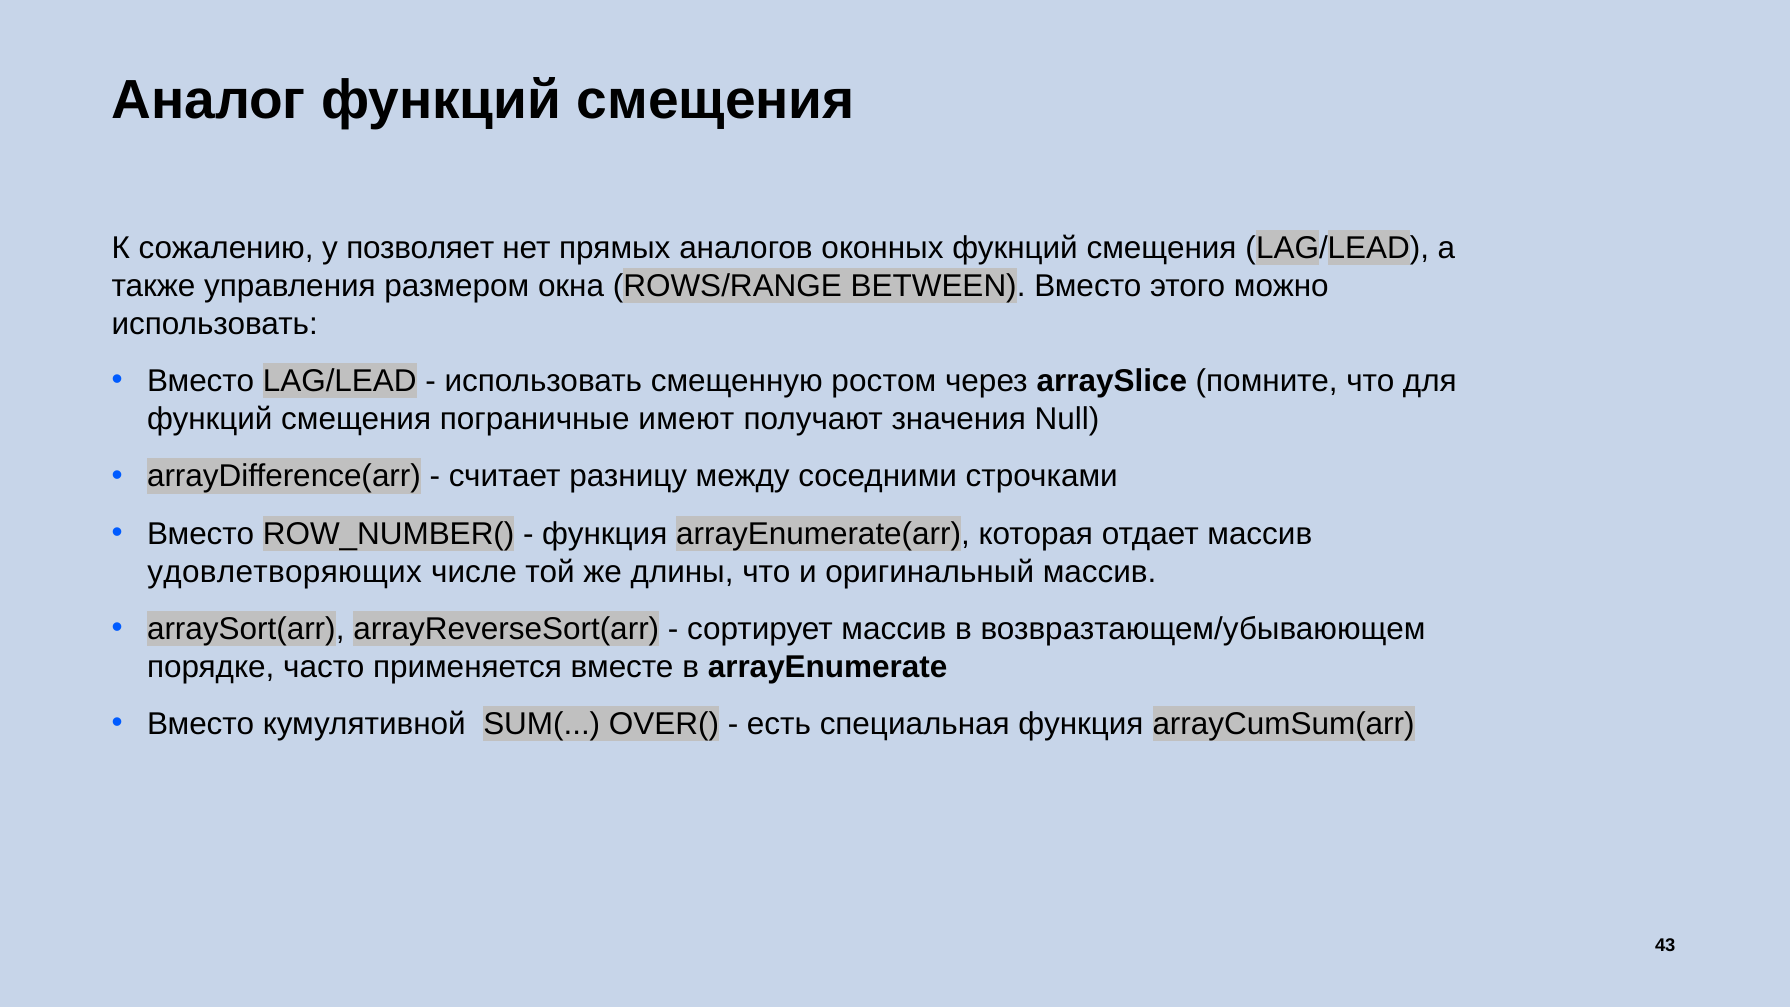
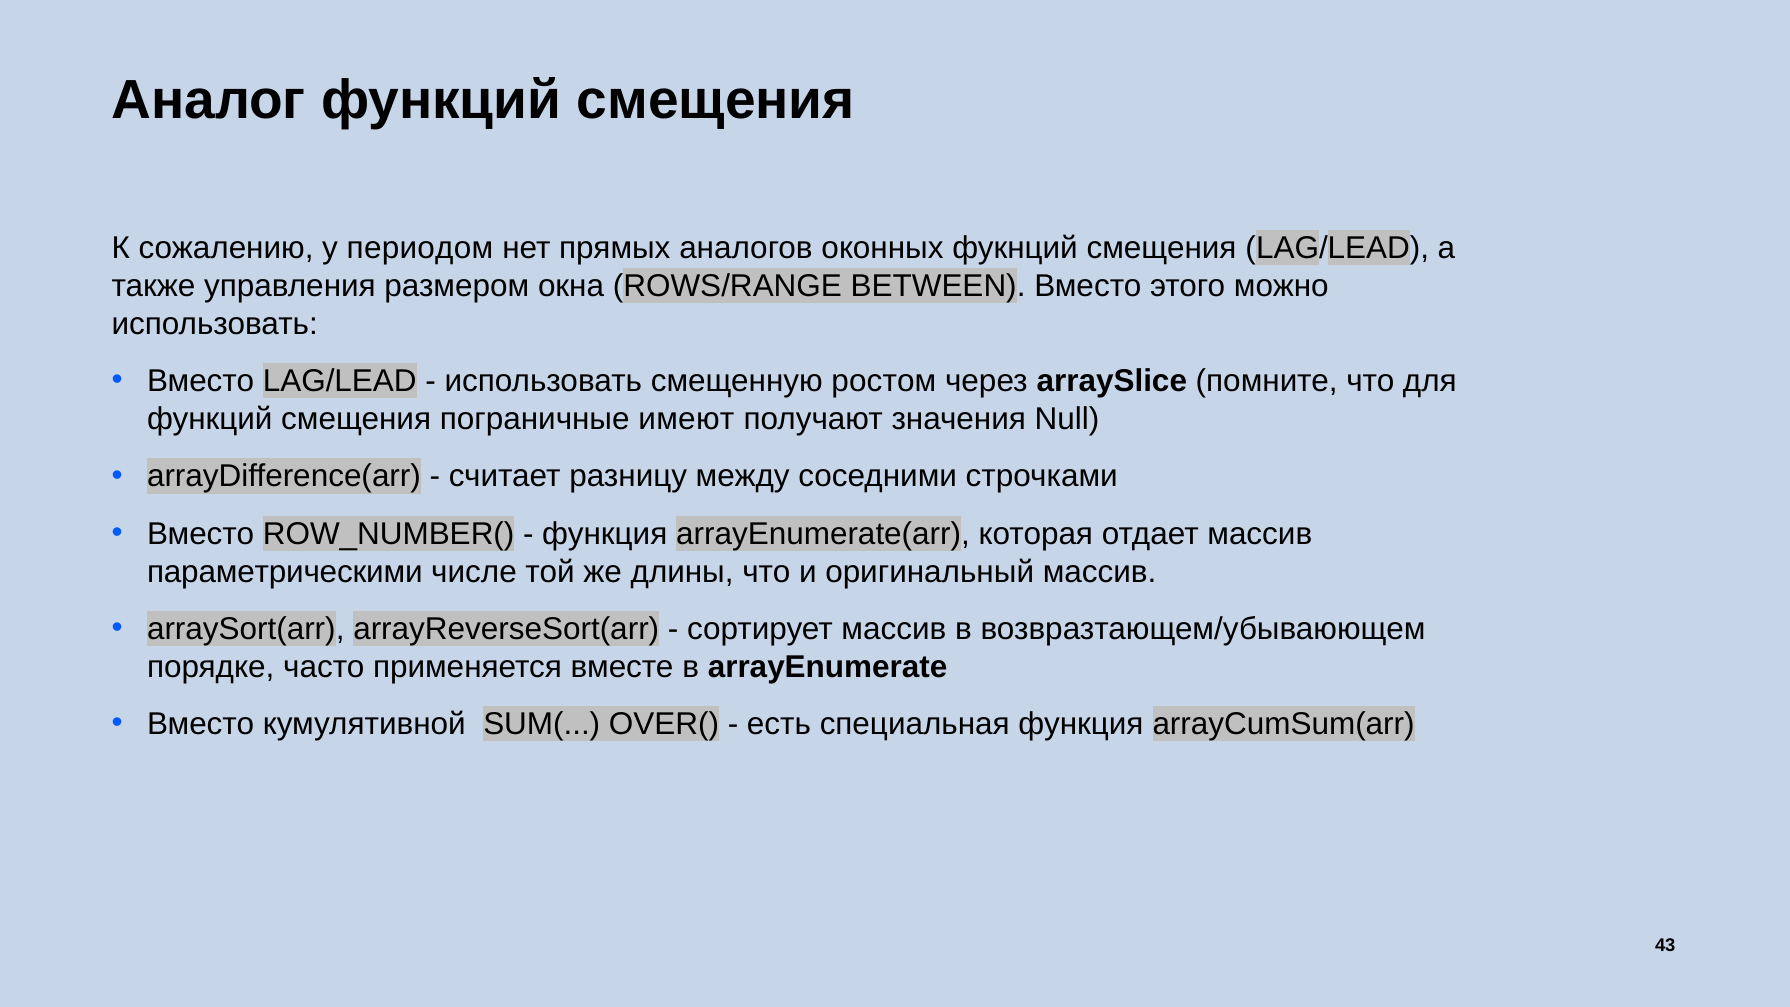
позволяет: позволяет -> периодом (420, 248)
удовлетворяющих: удовлетворяющих -> параметрическими (285, 572)
